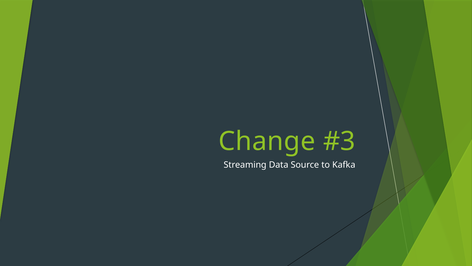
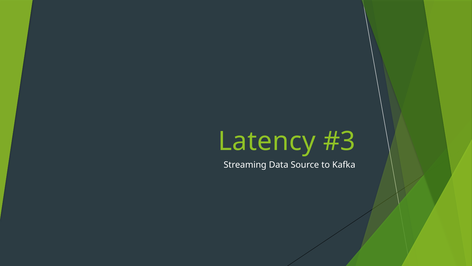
Change: Change -> Latency (267, 141)
